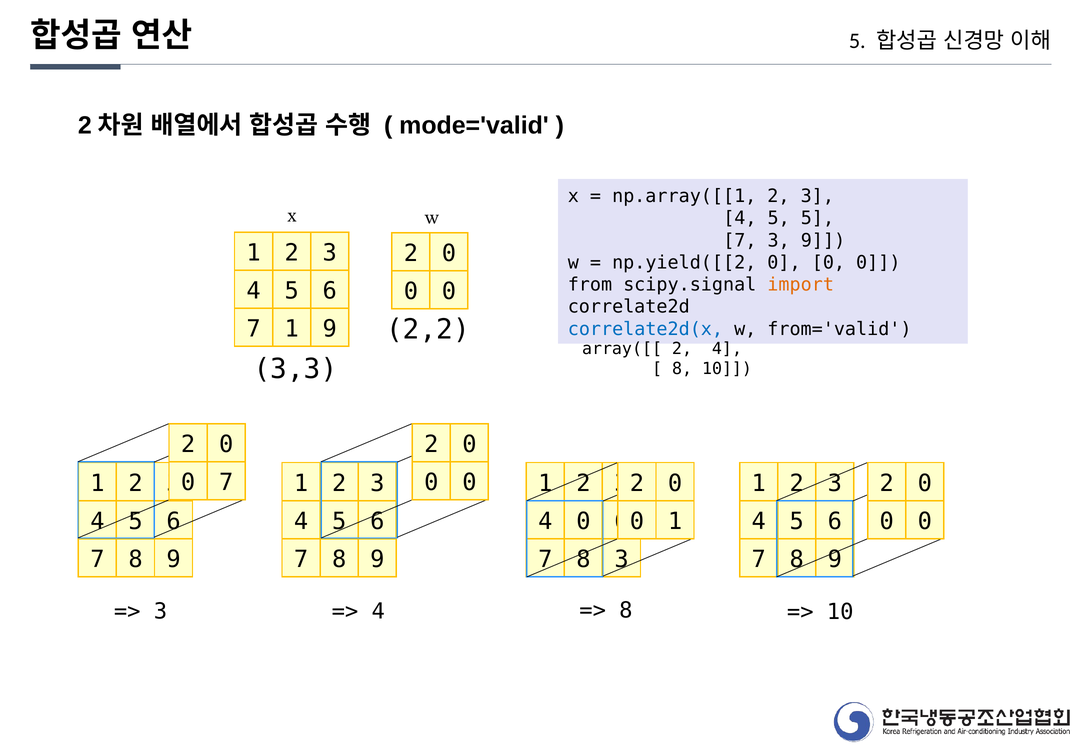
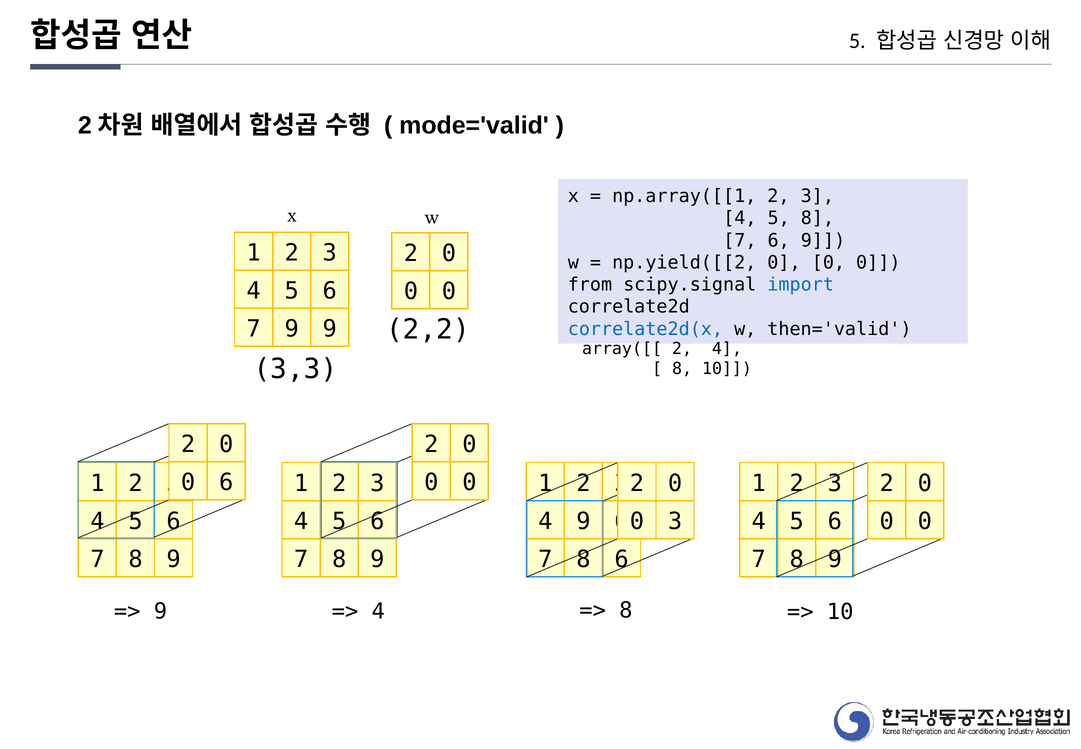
5 5: 5 -> 8 (817, 218)
7 3: 3 -> 6 (779, 240)
import colour: orange -> blue (801, 285)
7 1: 1 -> 9 (292, 329)
from='valid: from='valid -> then='valid (839, 329)
0 7: 7 -> 6 (226, 482)
4 0: 0 -> 9 (583, 521)
1: 1 -> 3 (675, 521)
8 3: 3 -> 6 (622, 559)
3: 3 -> 9 (160, 611)
